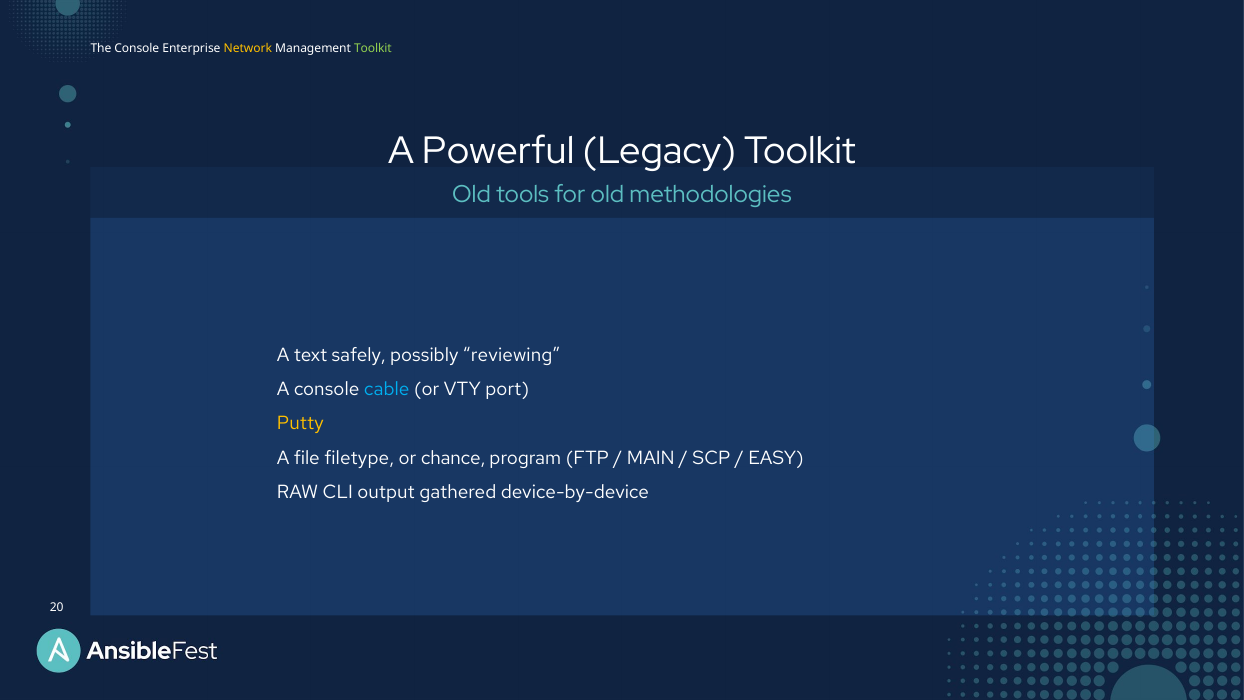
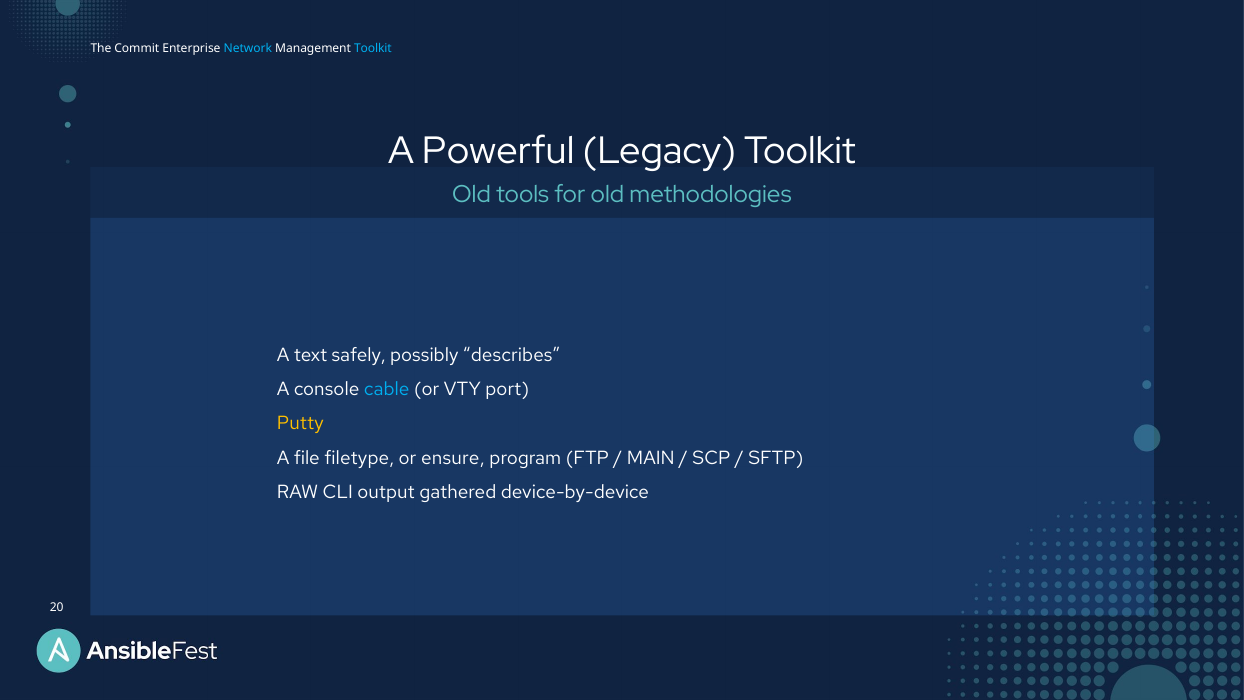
The Console: Console -> Commit (137, 48)
Network colour: yellow -> light blue (248, 48)
Toolkit colour: light green -> light blue (373, 48)
reviewing: reviewing -> describes (512, 355)
chance: chance -> ensure (453, 458)
EASY: EASY -> SFTP (776, 458)
